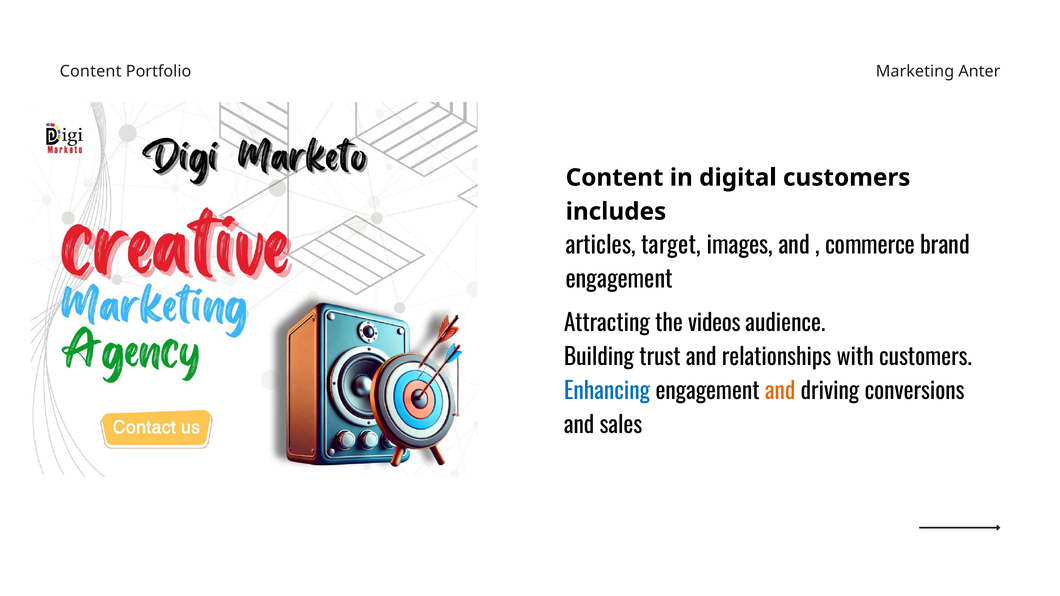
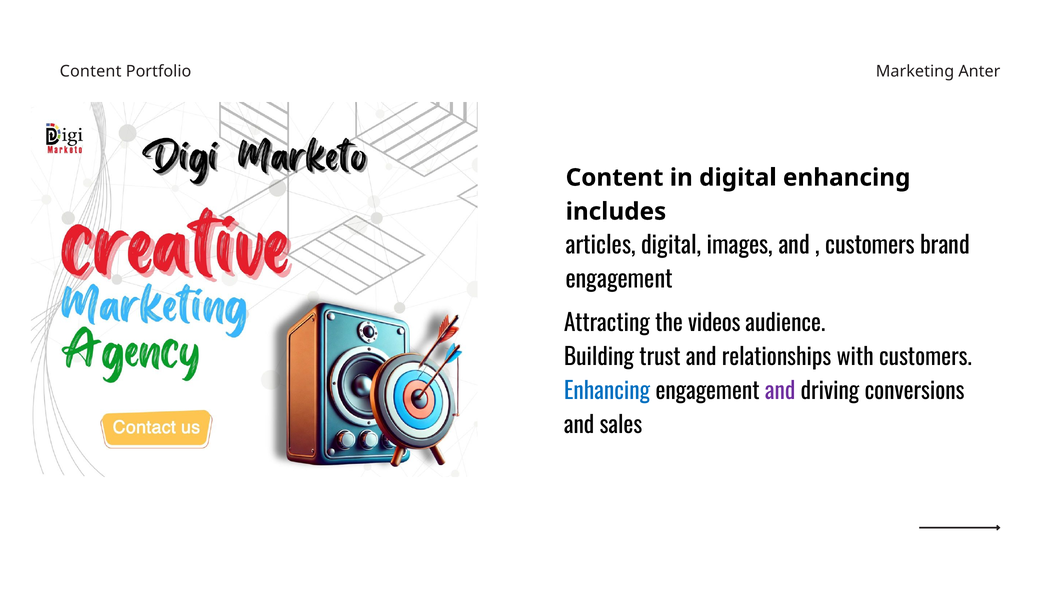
digital customers: customers -> enhancing (847, 178)
articles target: target -> digital (671, 246)
commerce: commerce -> customers (870, 246)
and colour: orange -> purple (780, 391)
